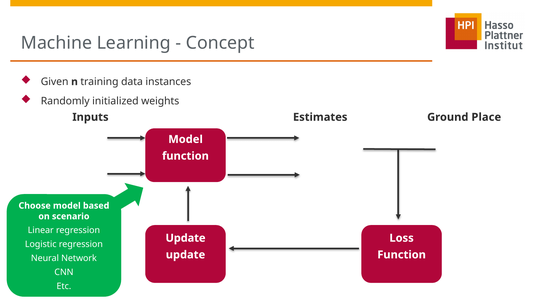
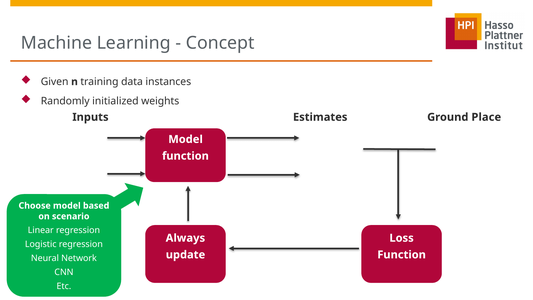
Update: Update -> Always (185, 238)
